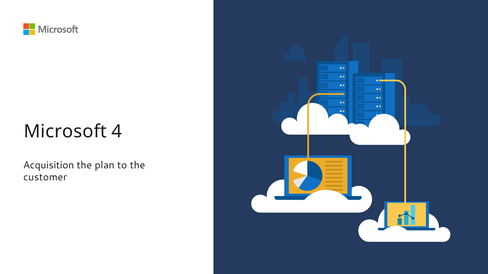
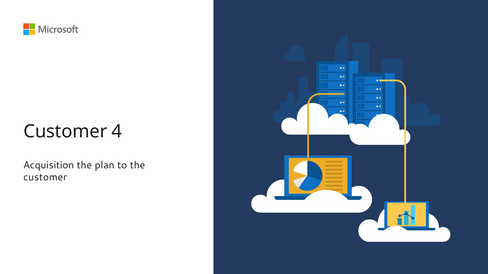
Microsoft: Microsoft -> Customer (65, 132)
